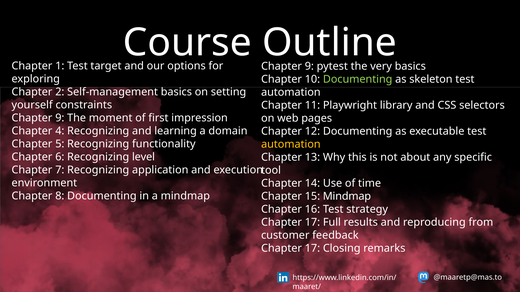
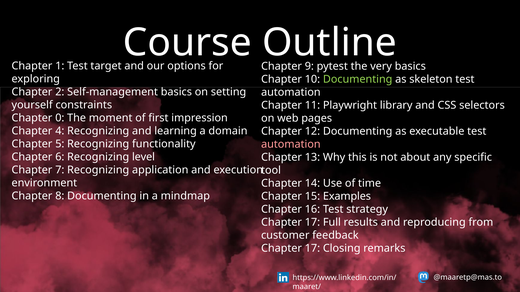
9: 9 -> 0 (60, 118)
automation colour: yellow -> pink (291, 145)
15 Mindmap: Mindmap -> Examples (347, 197)
